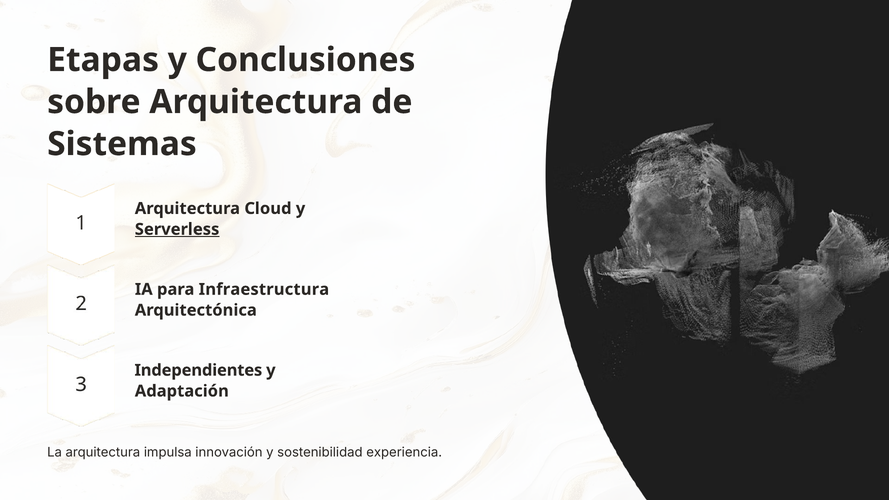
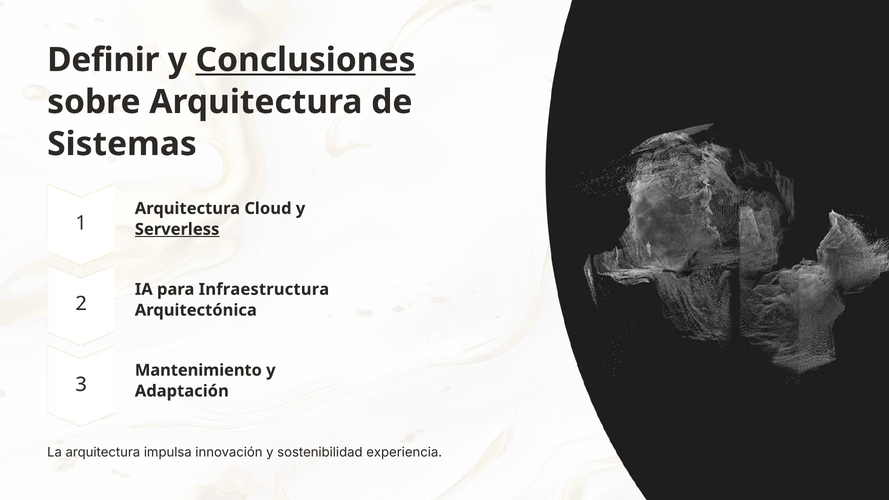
Etapas: Etapas -> Definir (103, 60)
Conclusiones underline: none -> present (305, 60)
Independientes: Independientes -> Mantenimiento (198, 370)
